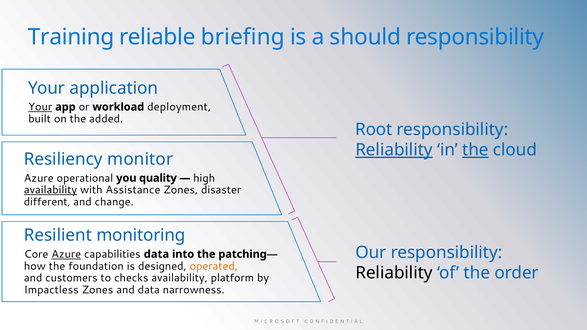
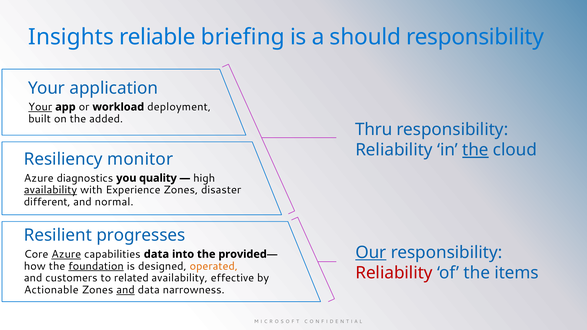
Training: Training -> Insights (71, 37)
Root: Root -> Thru (374, 129)
Reliability underline: present -> none (394, 150)
operational: operational -> diagnostics (85, 178)
Assistance: Assistance -> Experience (133, 190)
change: change -> normal (114, 202)
monitoring: monitoring -> progresses (141, 235)
Our underline: none -> present (371, 253)
patching—: patching— -> provided— (248, 254)
foundation underline: none -> present (96, 266)
Reliability colour: black -> red (394, 273)
order: order -> items (517, 273)
checks: checks -> related (131, 278)
platform: platform -> effective (232, 278)
Impactless: Impactless -> Actionable (51, 290)
and underline: none -> present (125, 290)
